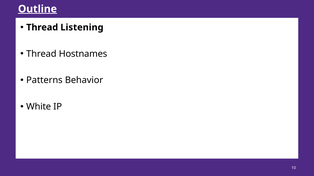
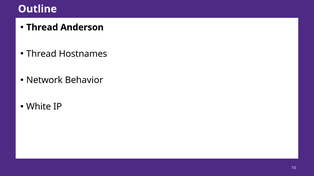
Outline underline: present -> none (37, 9)
Listening: Listening -> Anderson (82, 27)
Patterns: Patterns -> Network (44, 81)
